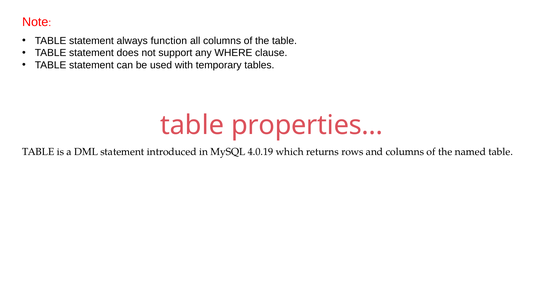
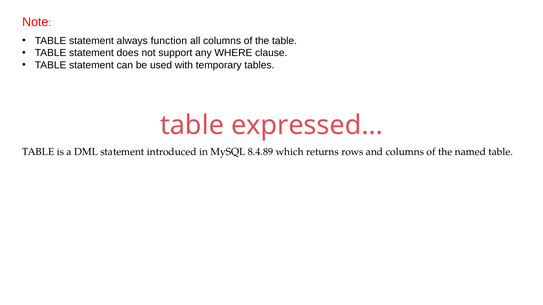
properties…: properties… -> expressed… (307, 125)
4.0.19: 4.0.19 -> 8.4.89 (261, 152)
